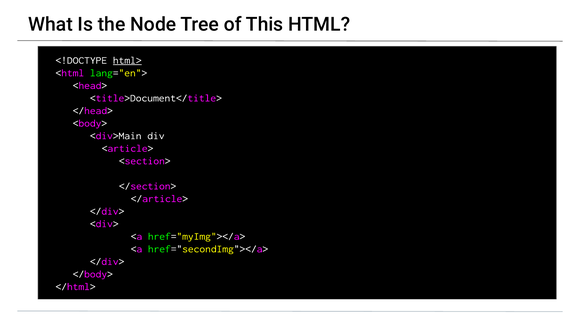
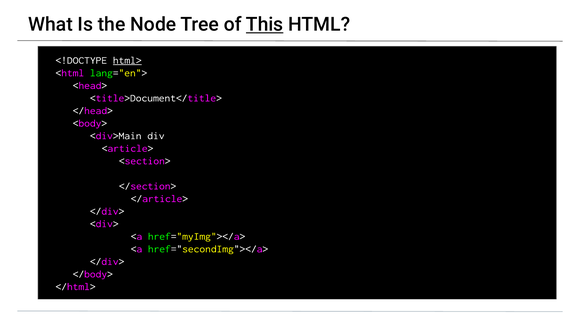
This underline: none -> present (265, 25)
